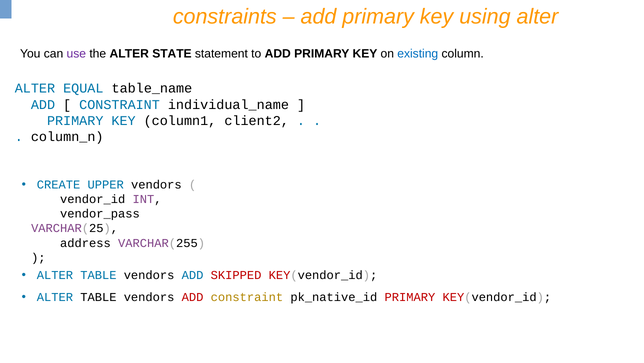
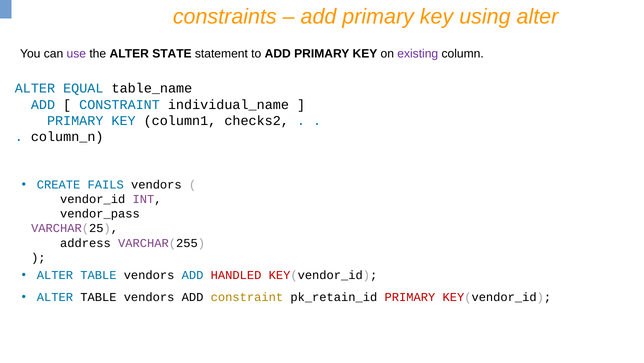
existing colour: blue -> purple (418, 54)
client2: client2 -> checks2 (257, 121)
UPPER: UPPER -> FAILS (106, 185)
SKIPPED: SKIPPED -> HANDLED (236, 275)
ADD colour: red -> black (193, 297)
pk_native_id: pk_native_id -> pk_retain_id (334, 297)
